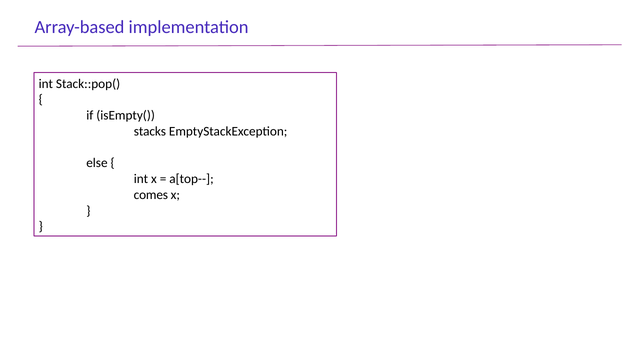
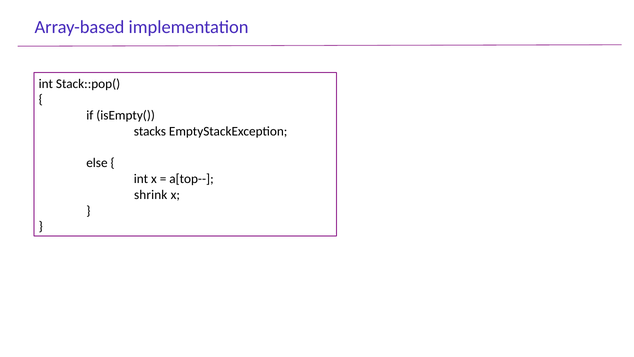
comes: comes -> shrink (151, 195)
